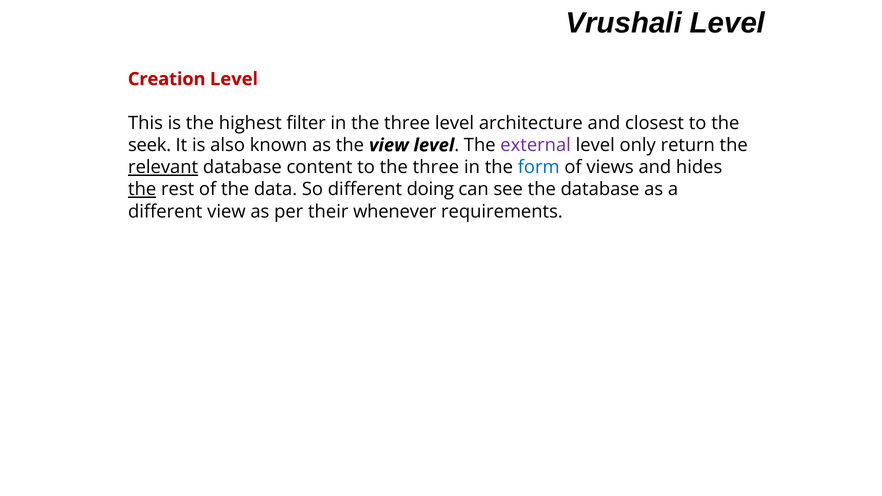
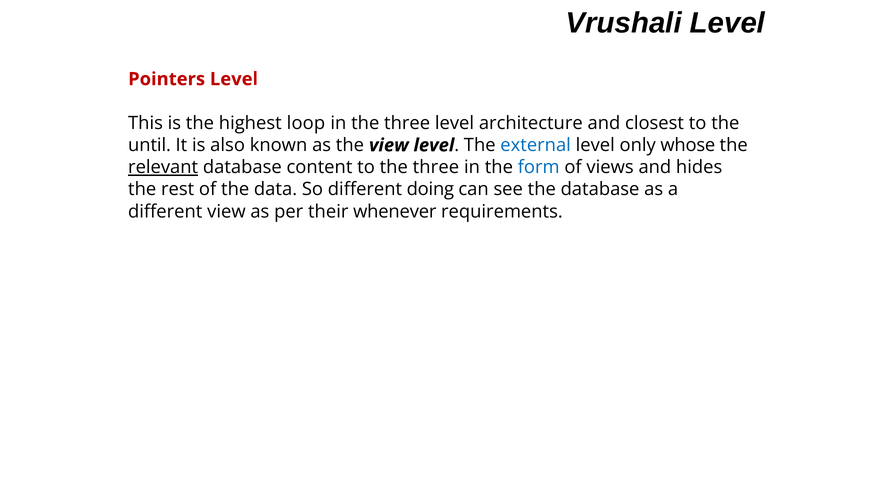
Creation: Creation -> Pointers (167, 79)
filter: filter -> loop (306, 123)
seek: seek -> until (150, 145)
external colour: purple -> blue (536, 145)
return: return -> whose (688, 145)
the underline: present -> none (142, 189)
